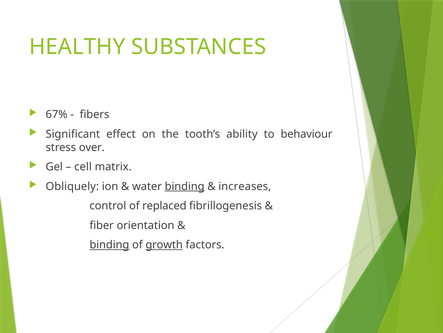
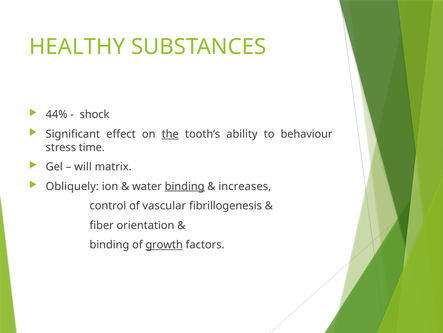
67%: 67% -> 44% (57, 114)
fibers: fibers -> shock (95, 114)
the underline: none -> present (170, 134)
over: over -> time (92, 147)
cell: cell -> will (83, 166)
replaced: replaced -> vascular (164, 205)
binding underline: present -> none (109, 244)
